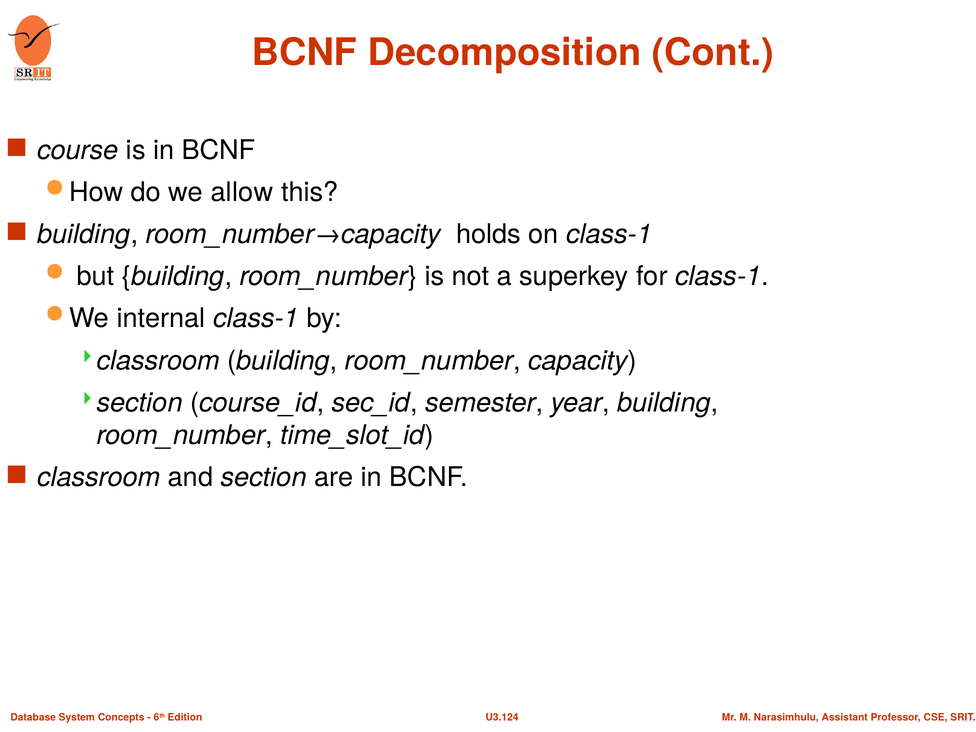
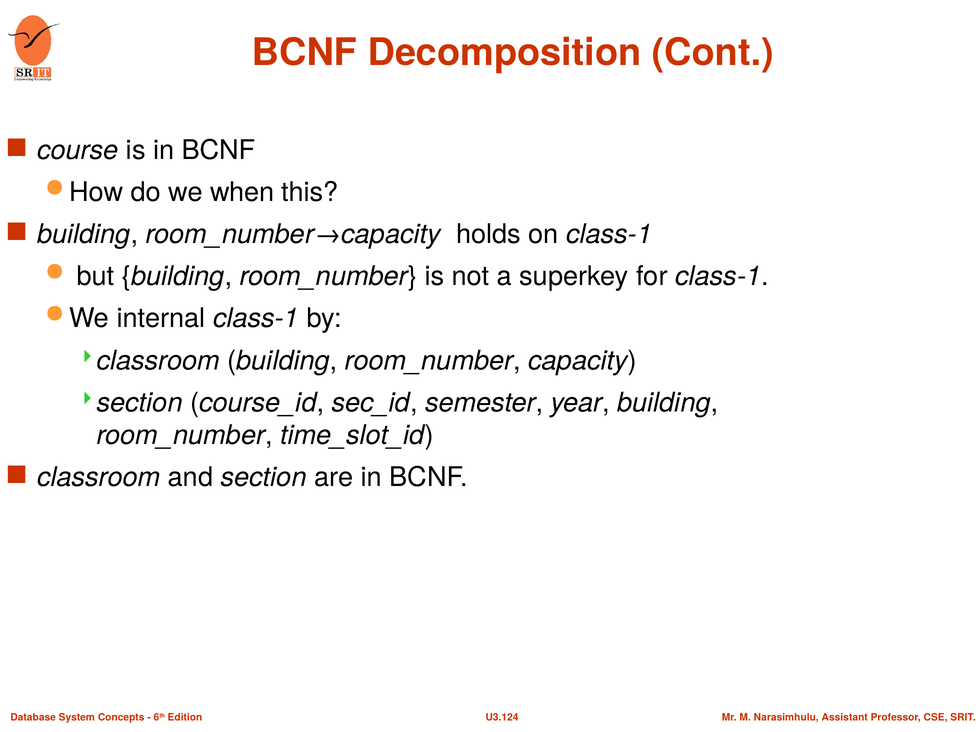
allow: allow -> when (242, 192)
